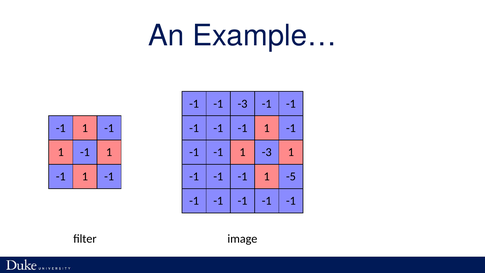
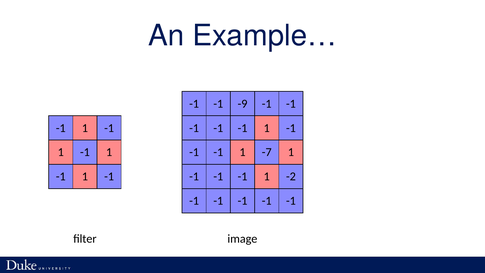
-1 -3: -3 -> -9 (243, 104)
1 -3: -3 -> -7 (267, 152)
-5: -5 -> -2 (291, 177)
